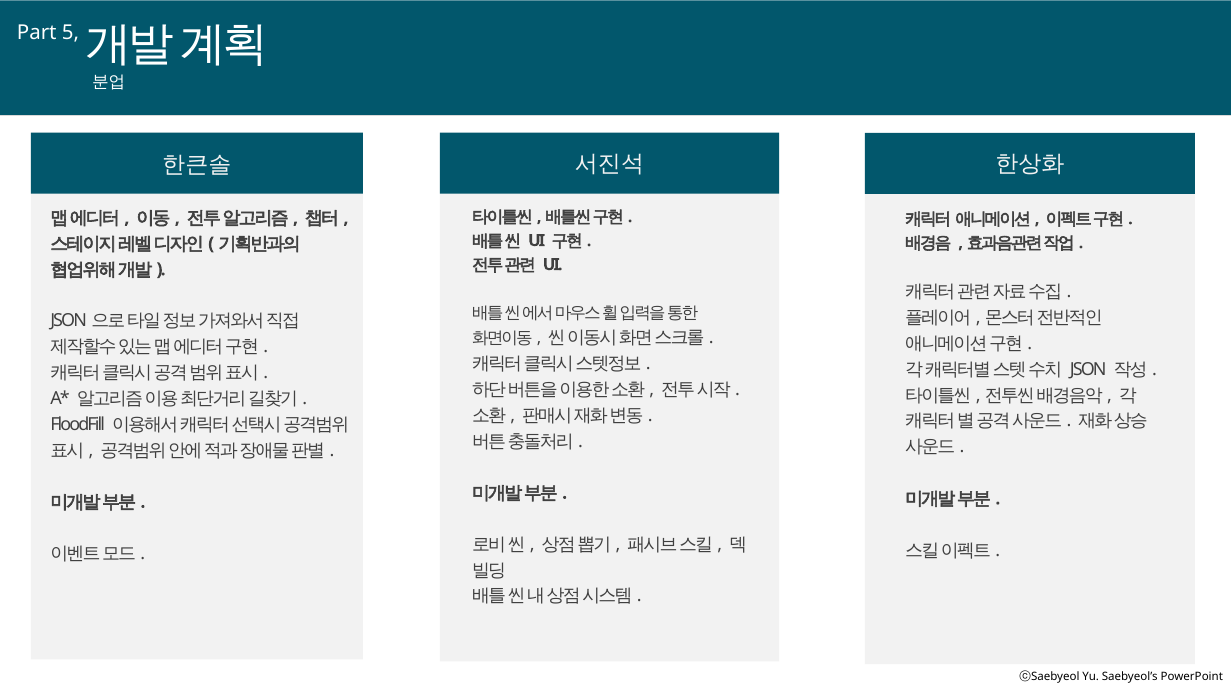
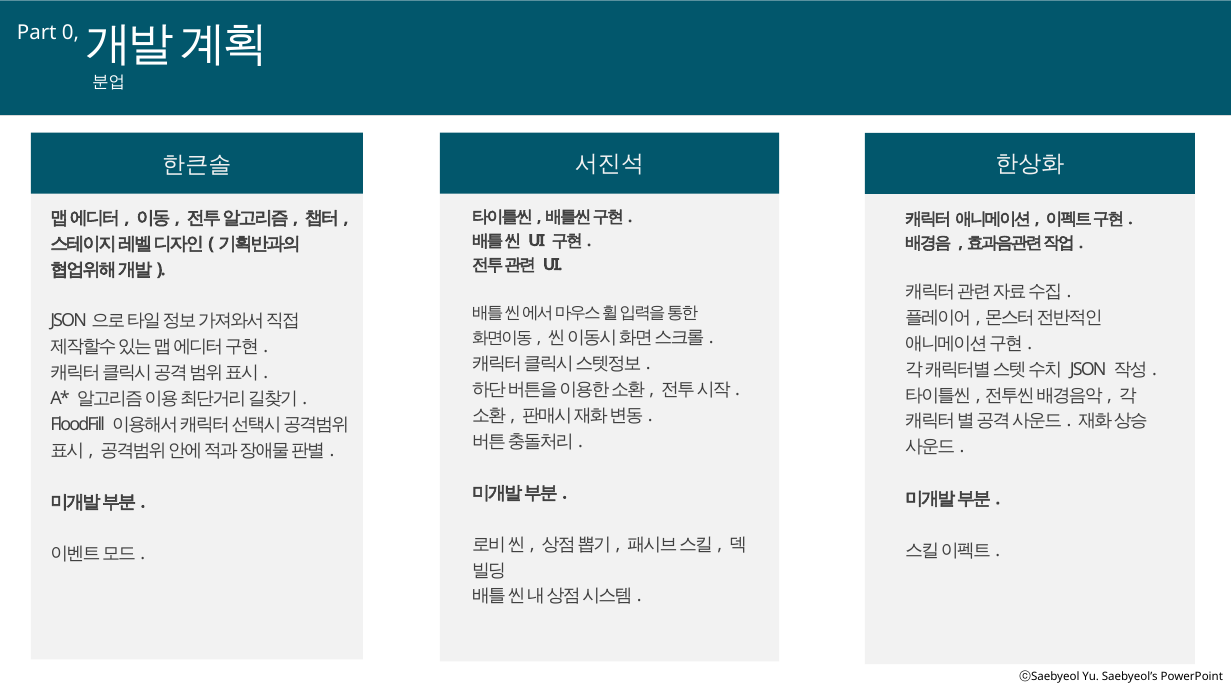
5: 5 -> 0 (70, 32)
